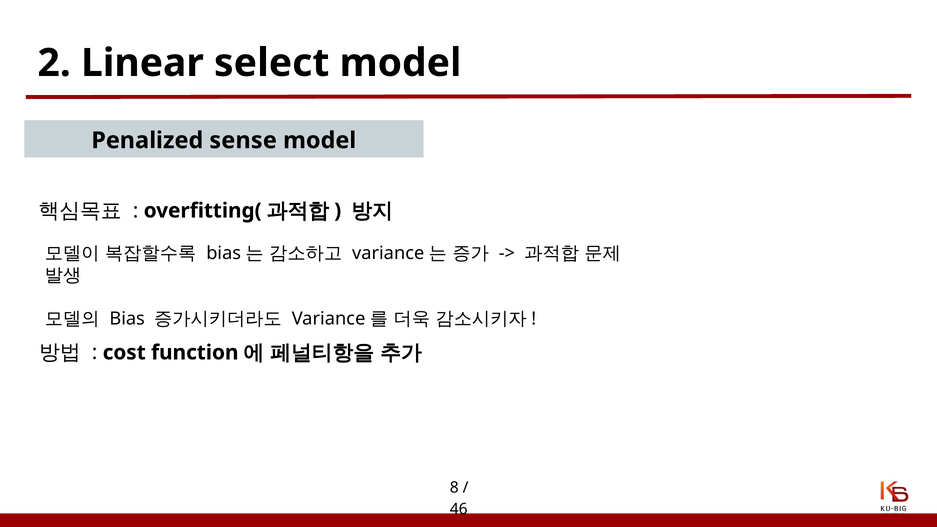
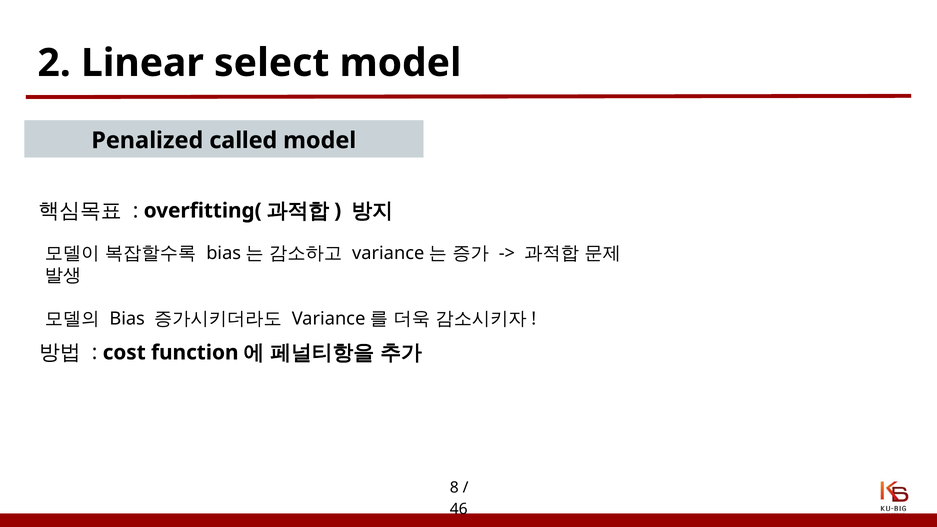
sense: sense -> called (243, 140)
